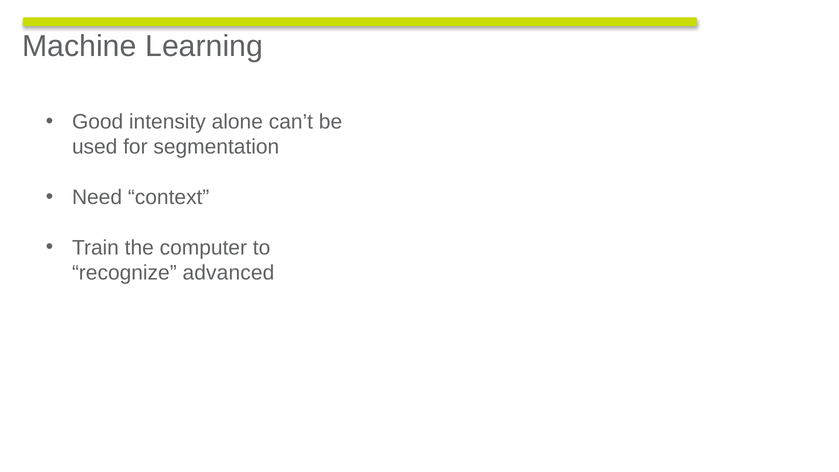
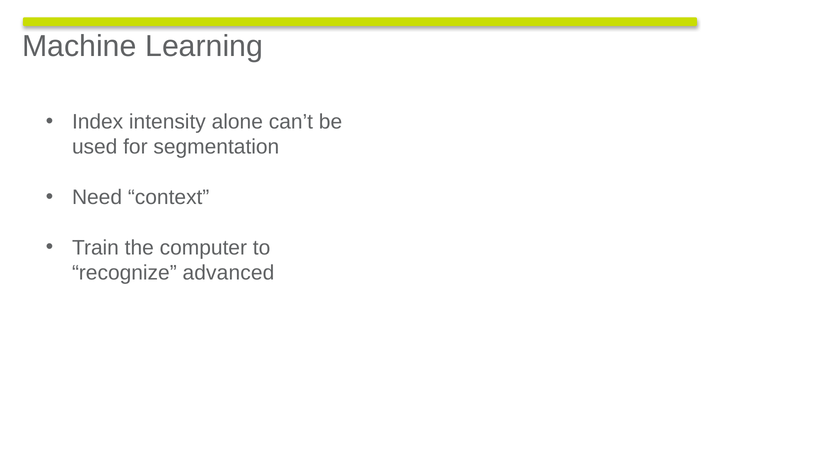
Good: Good -> Index (98, 122)
